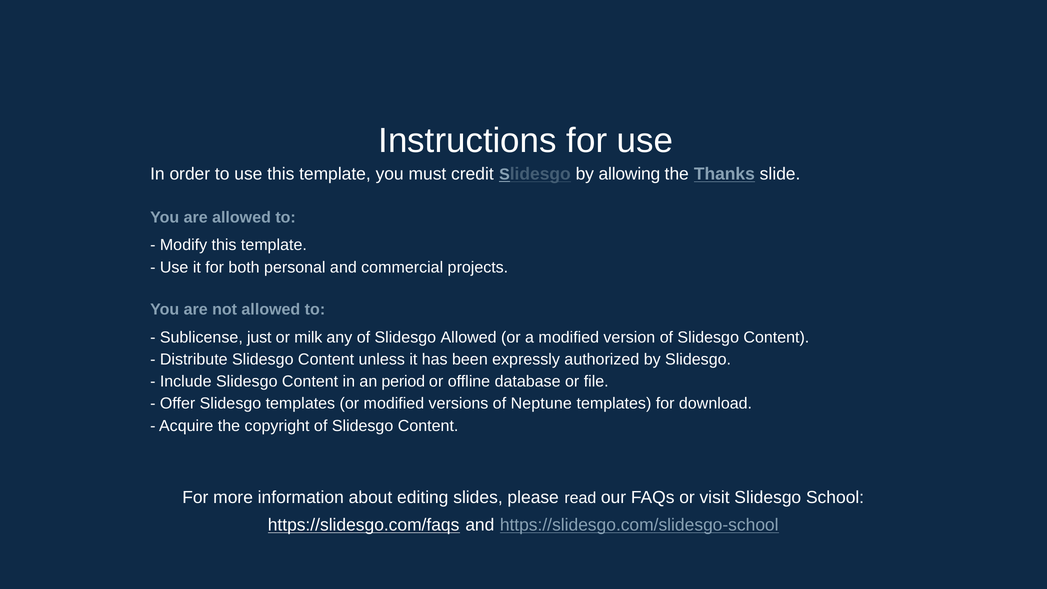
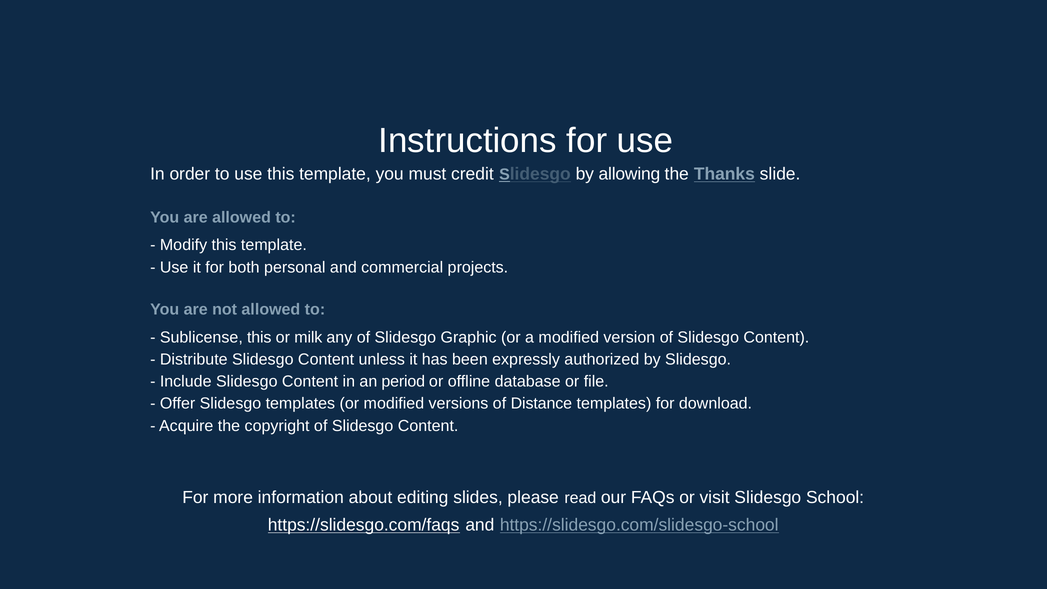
Sublicense just: just -> this (259, 338)
Slidesgo Allowed: Allowed -> Graphic (469, 338)
Neptune: Neptune -> Distance (541, 404)
